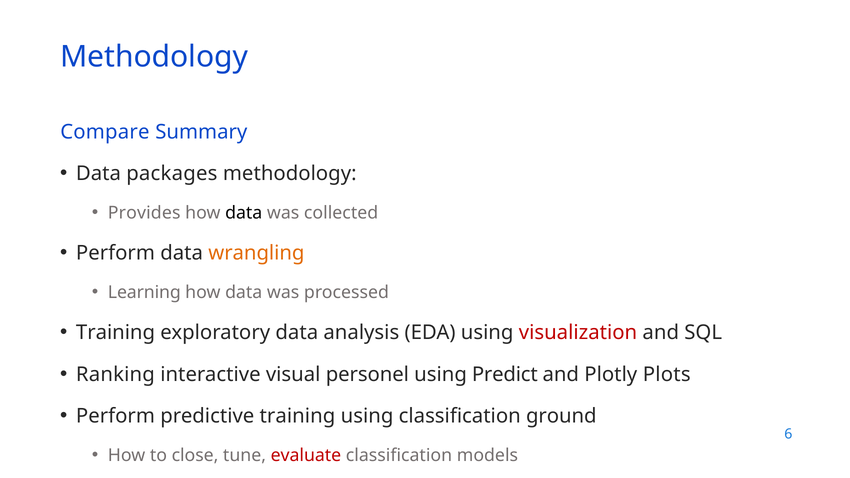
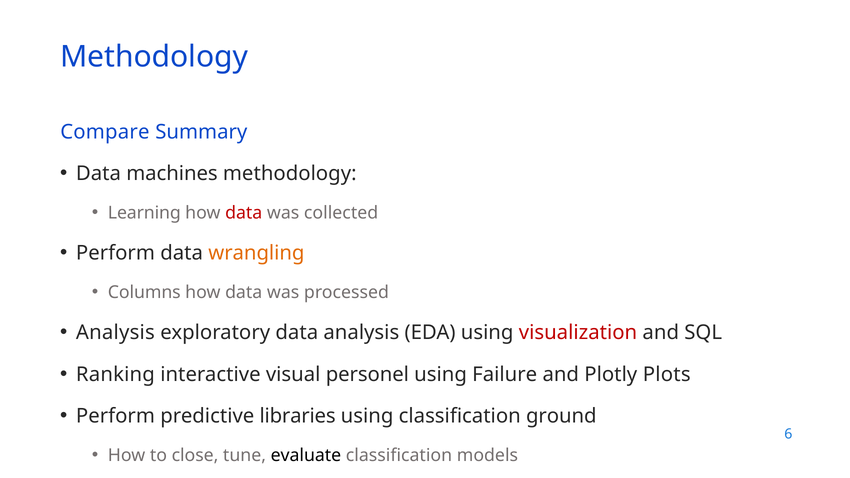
packages: packages -> machines (172, 174)
Provides: Provides -> Learning (144, 213)
data colour: black -> red (244, 213)
Learning: Learning -> Columns (144, 292)
Training: Training -> Analysis (115, 333)
Predict: Predict -> Failure (505, 374)
predictive training: training -> libraries (298, 416)
evaluate colour: red -> black (306, 455)
